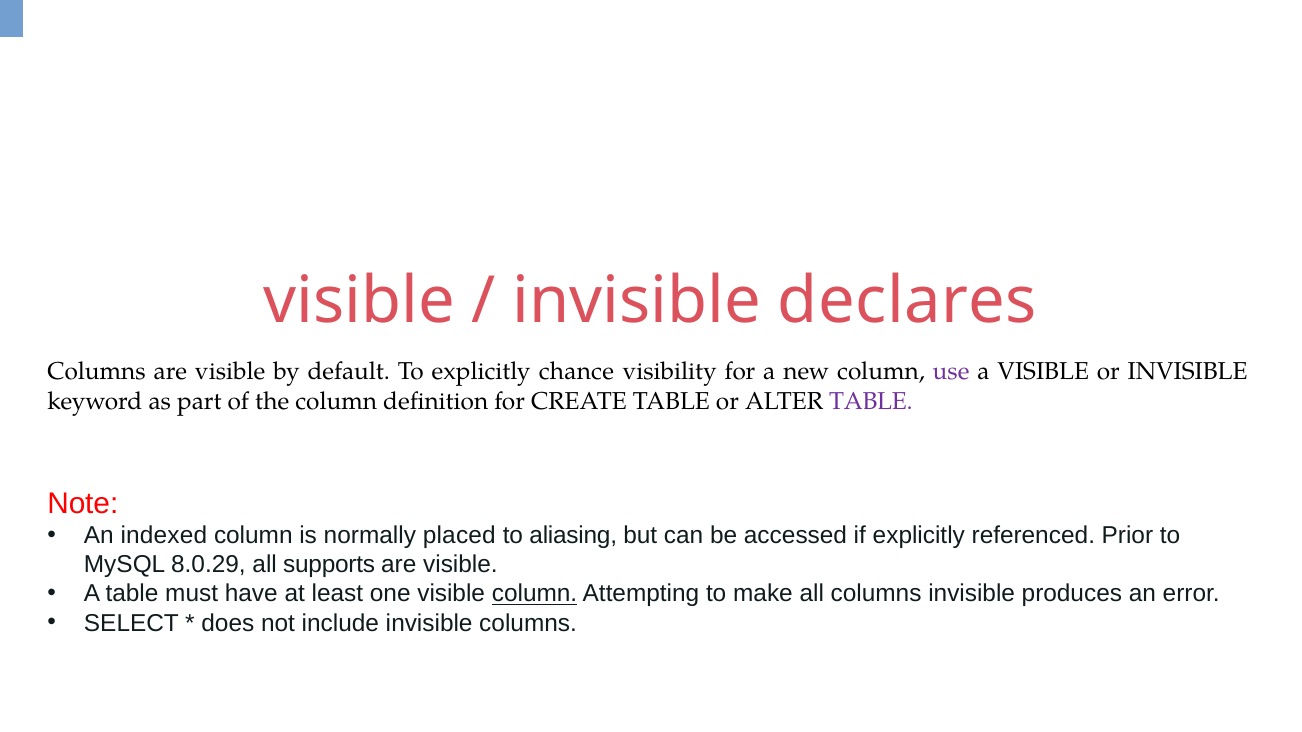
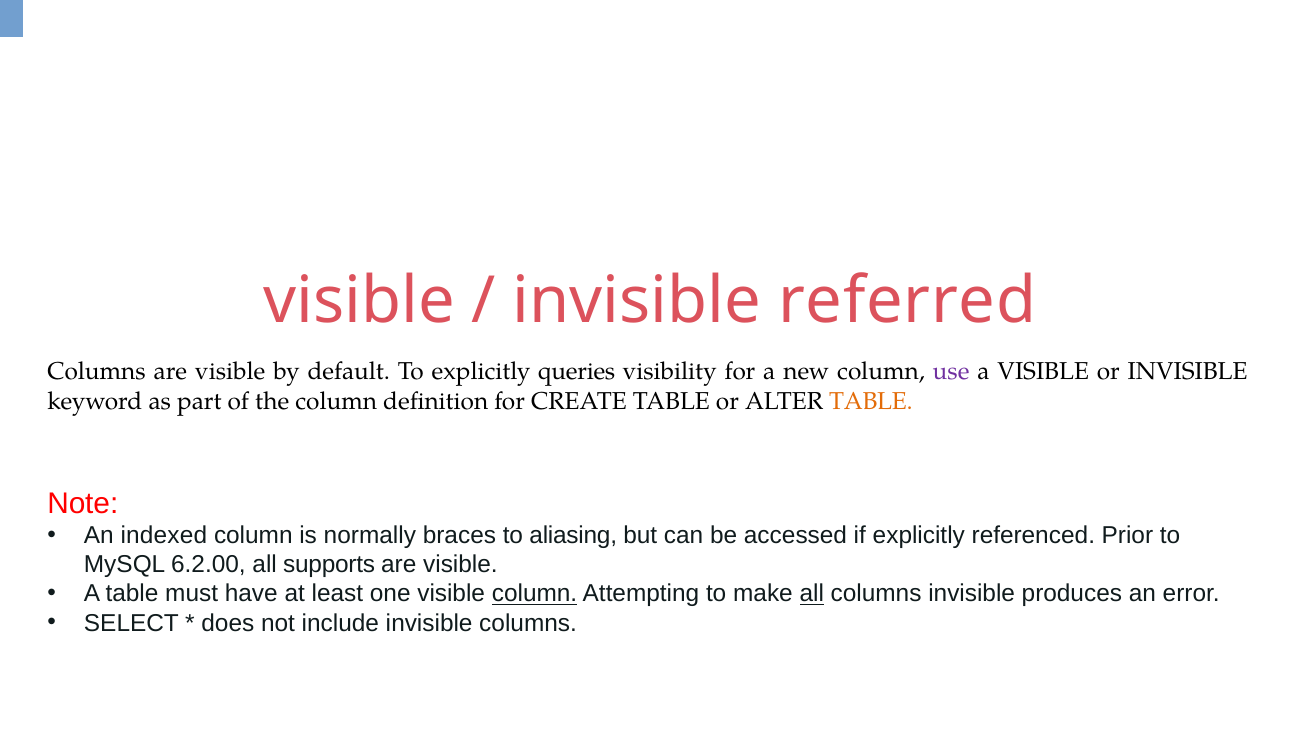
declares: declares -> referred (907, 302)
chance: chance -> queries (577, 372)
TABLE colour: purple -> orange (871, 401)
placed: placed -> braces (459, 536)
8.0.29: 8.0.29 -> 6.2.00 (208, 565)
all underline: none -> present (812, 594)
